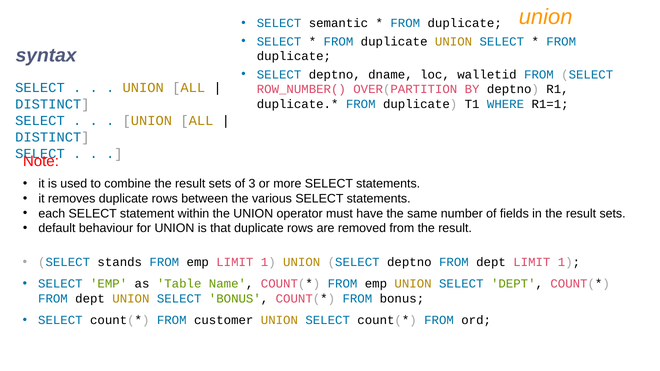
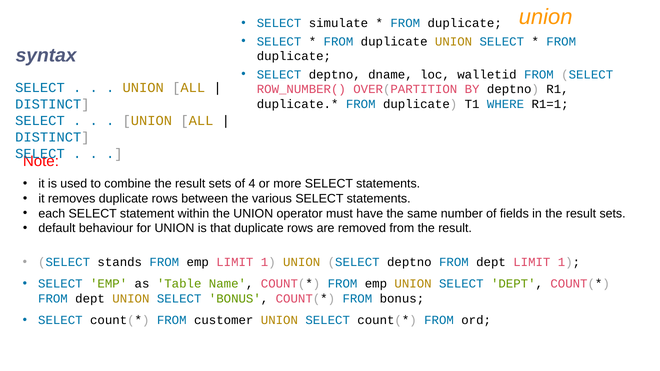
semantic: semantic -> simulate (338, 23)
3: 3 -> 4 (252, 184)
